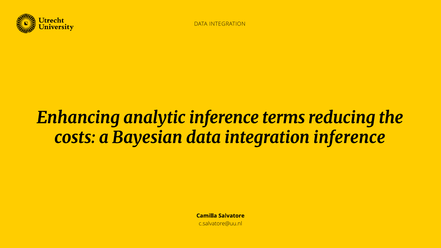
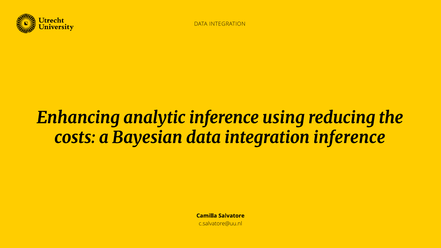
terms: terms -> using (284, 118)
